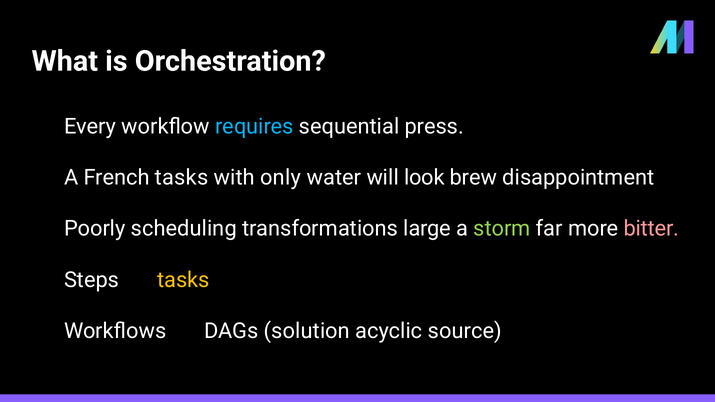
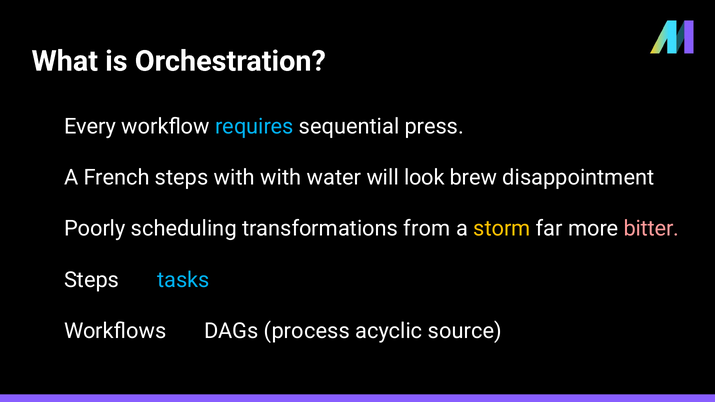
French tasks: tasks -> steps (182, 178)
with only: only -> with (281, 178)
large: large -> from (427, 229)
storm colour: light green -> yellow (502, 229)
tasks colour: yellow -> light blue (183, 280)
solution: solution -> process (307, 331)
